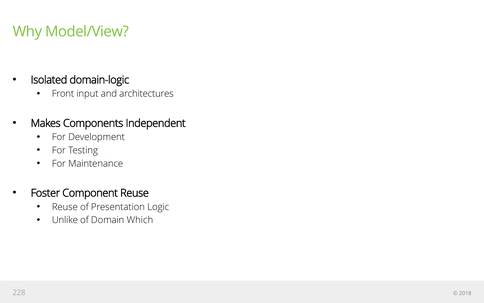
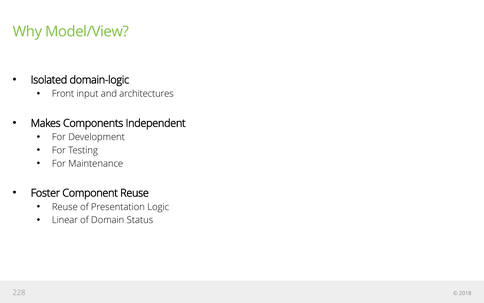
Unlike: Unlike -> Linear (65, 220)
Which: Which -> Status (140, 220)
